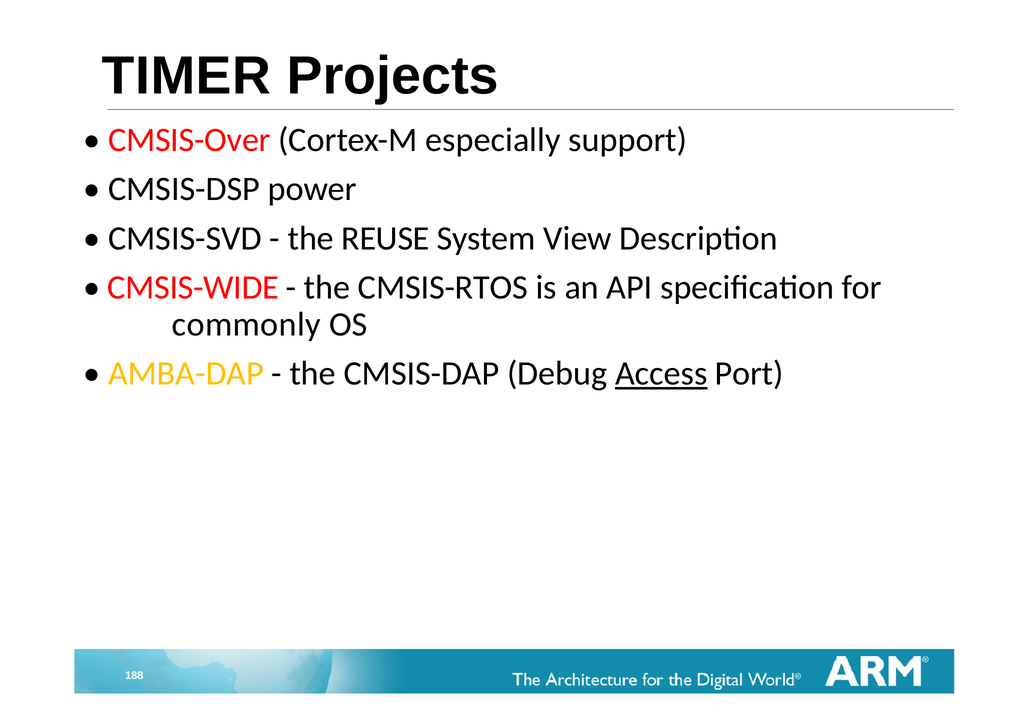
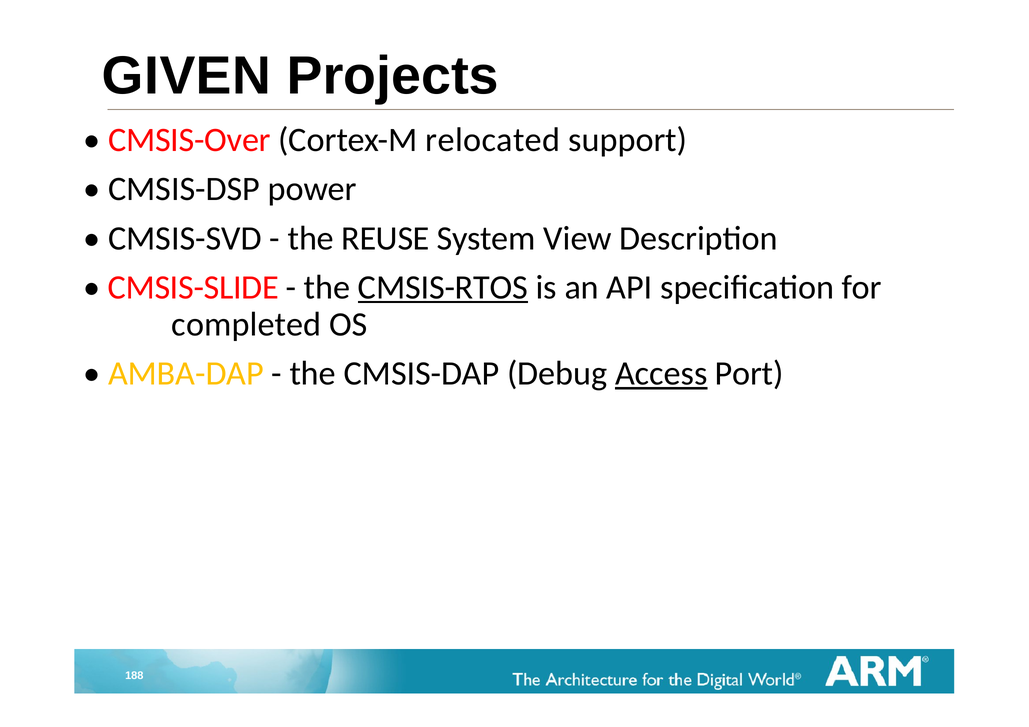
TIMER: TIMER -> GIVEN (187, 76)
especially: especially -> relocated (493, 140)
CMSIS-WIDE: CMSIS-WIDE -> CMSIS-SLIDE (193, 287)
CMSIS-RTOS underline: none -> present (443, 287)
commonly: commonly -> completed (246, 324)
